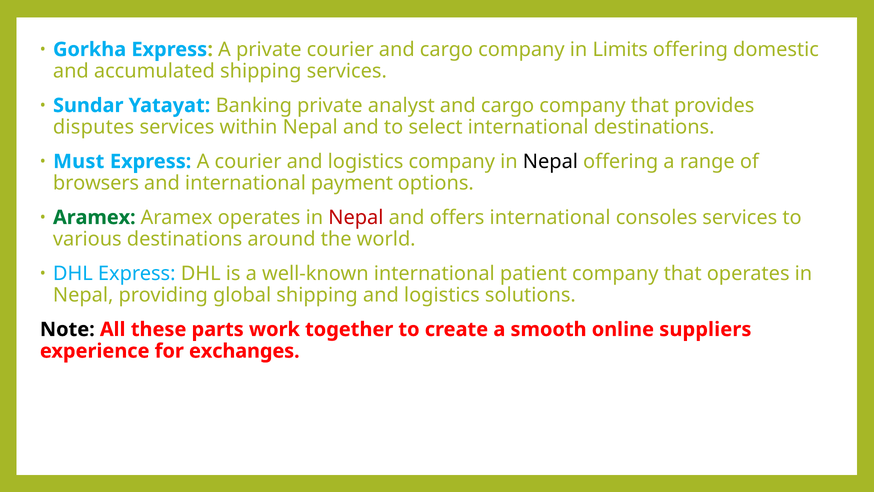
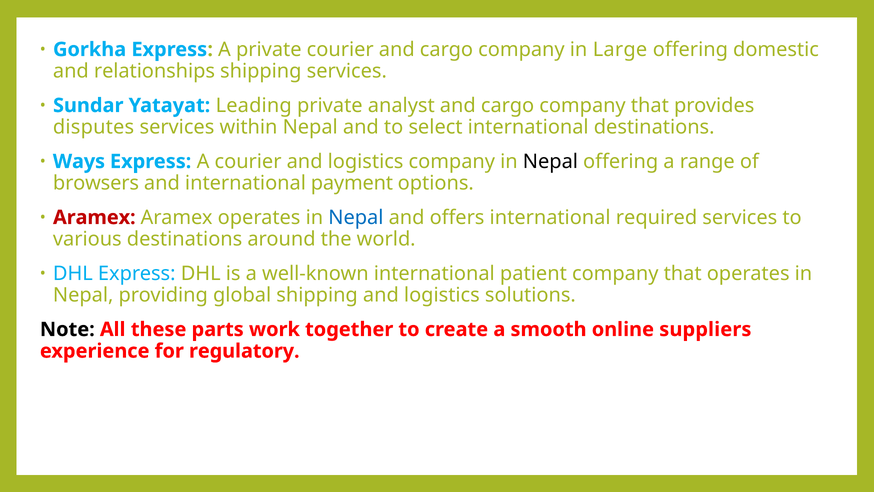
Limits: Limits -> Large (620, 49)
accumulated: accumulated -> relationships (154, 71)
Banking: Banking -> Leading (254, 105)
Must: Must -> Ways (79, 161)
Aramex colour: green -> red (94, 217)
Nepal colour: red -> blue (356, 217)
consoles: consoles -> required (656, 217)
exchanges: exchanges -> regulatory (244, 351)
